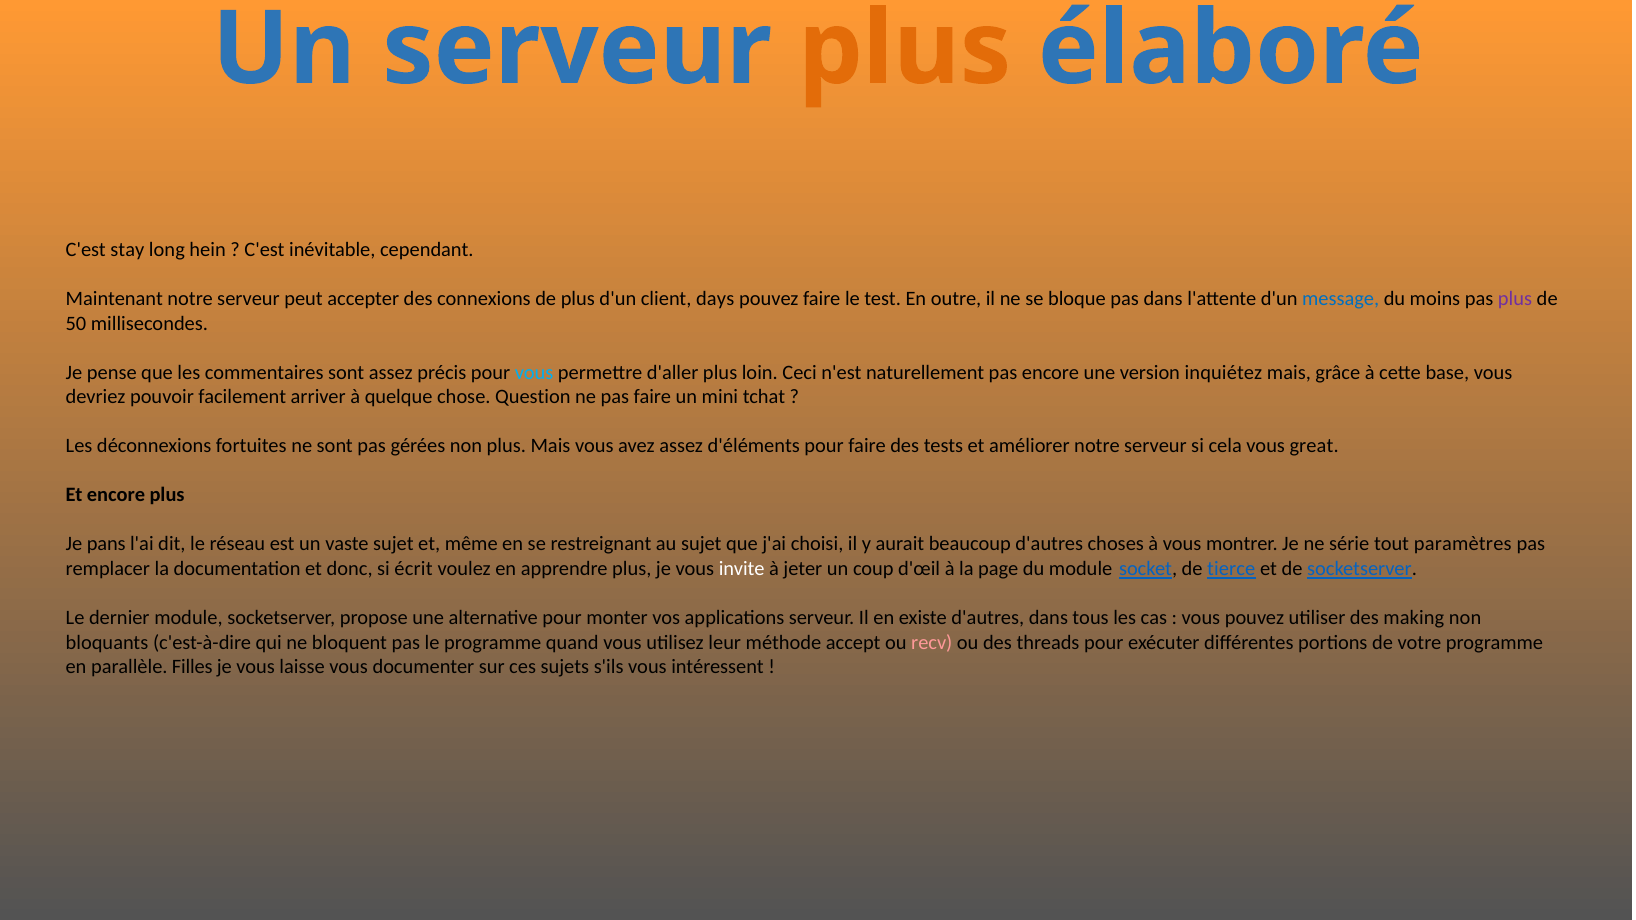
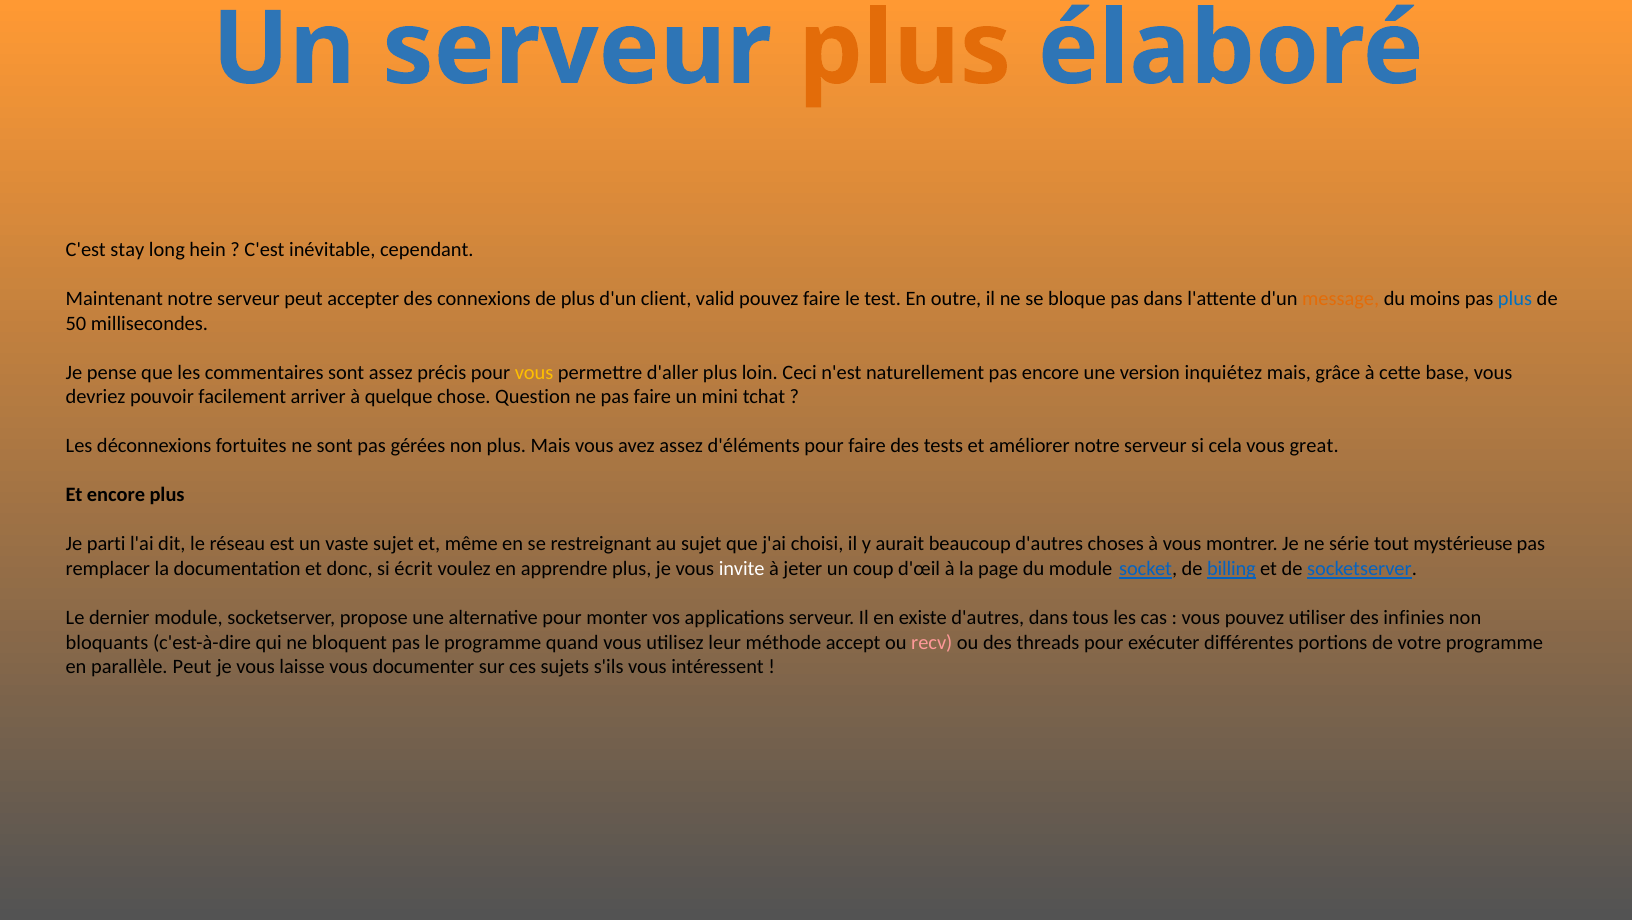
days: days -> valid (715, 299)
message colour: blue -> orange (1341, 299)
plus colour: purple -> blue (1515, 299)
vous colour: light blue -> yellow (534, 372)
pans: pans -> parti (106, 544)
paramètres: paramètres -> mystérieuse (1463, 544)
tierce: tierce -> billing (1231, 569)
making: making -> infinies (1414, 618)
parallèle Filles: Filles -> Peut (192, 667)
